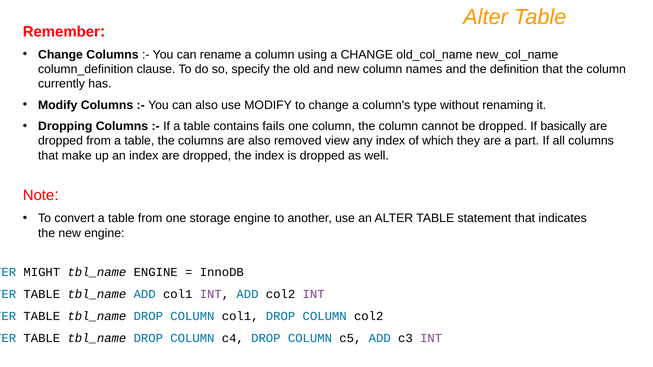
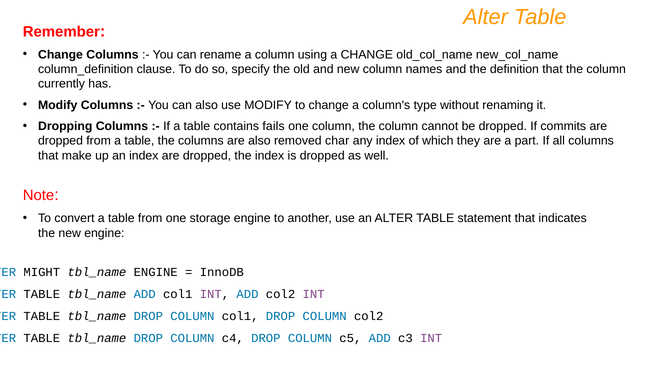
basically: basically -> commits (563, 126)
view: view -> char (337, 141)
